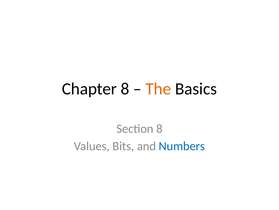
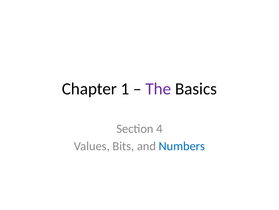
Chapter 8: 8 -> 1 (125, 89)
The colour: orange -> purple (158, 89)
Section 8: 8 -> 4 (159, 128)
